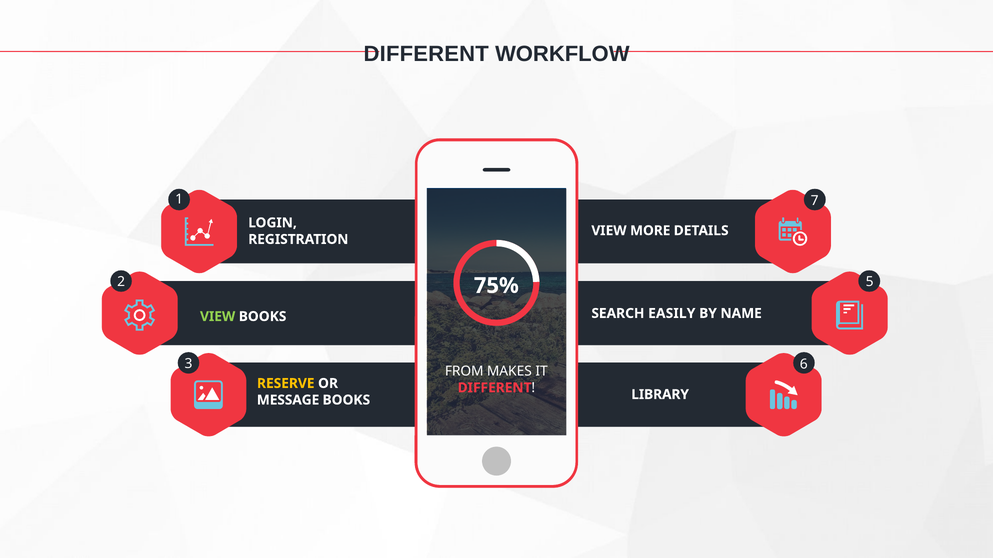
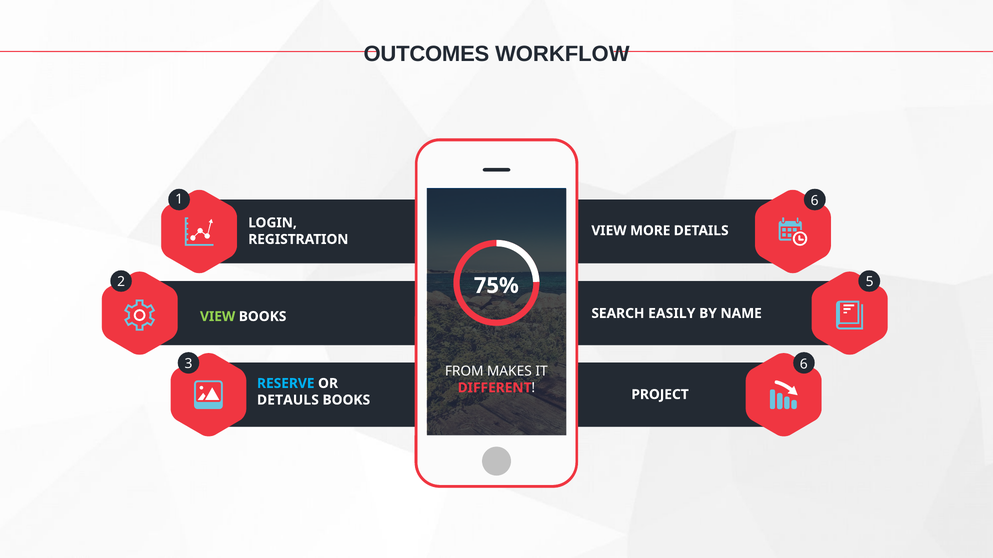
DIFFERENT: DIFFERENT -> OUTCOMES (426, 54)
1 7: 7 -> 6 (815, 201)
RESERVE colour: yellow -> light blue (286, 384)
LIBRARY: LIBRARY -> PROJECT (660, 395)
MESSAGE: MESSAGE -> DETAULS (288, 400)
